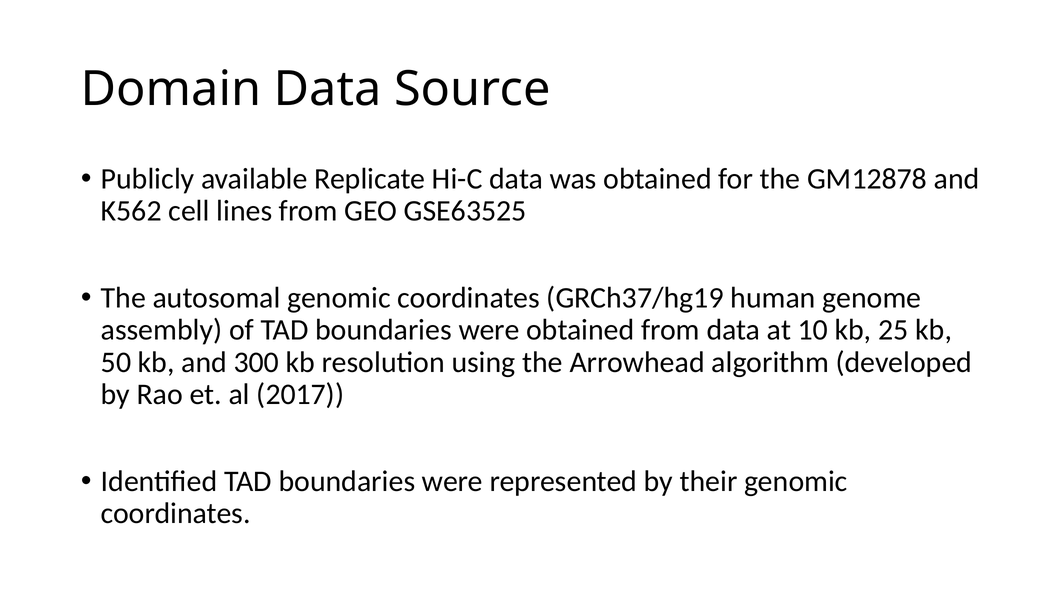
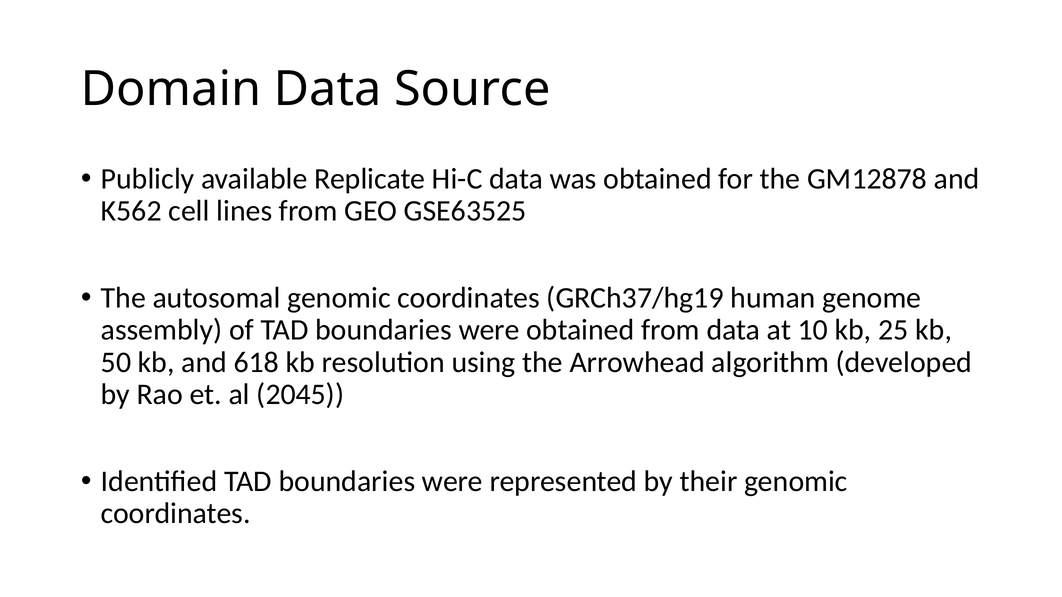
300: 300 -> 618 (256, 363)
2017: 2017 -> 2045 (300, 395)
